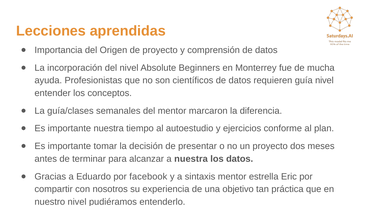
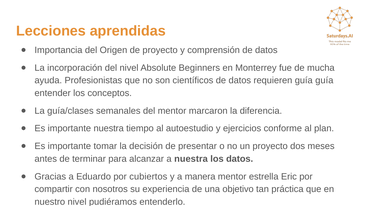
guía nivel: nivel -> guía (324, 81)
facebook: facebook -> cubiertos (148, 177)
sintaxis: sintaxis -> manera (200, 177)
